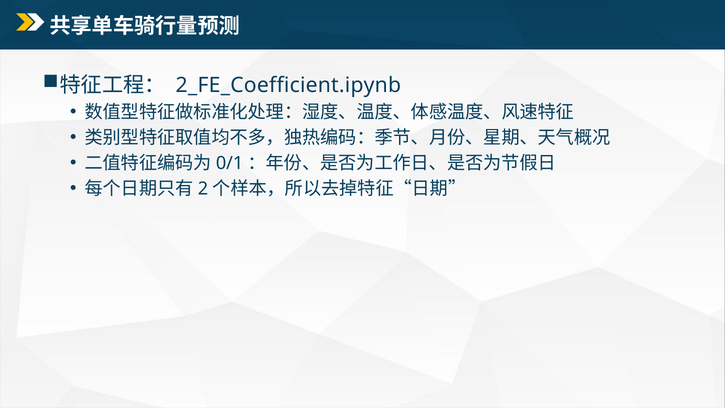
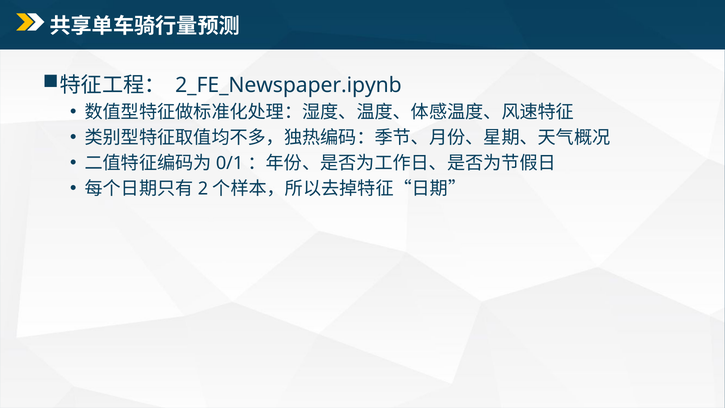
2_FE_Coefficient.ipynb: 2_FE_Coefficient.ipynb -> 2_FE_Newspaper.ipynb (288, 85)
